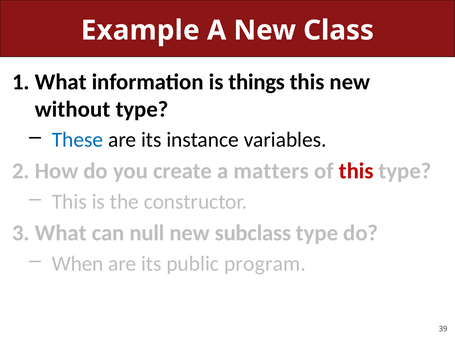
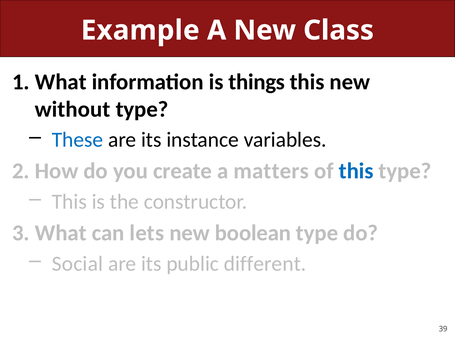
this colour: red -> blue (356, 171)
null: null -> lets (147, 233)
subclass: subclass -> boolean (253, 233)
When: When -> Social (77, 264)
program: program -> different (265, 264)
